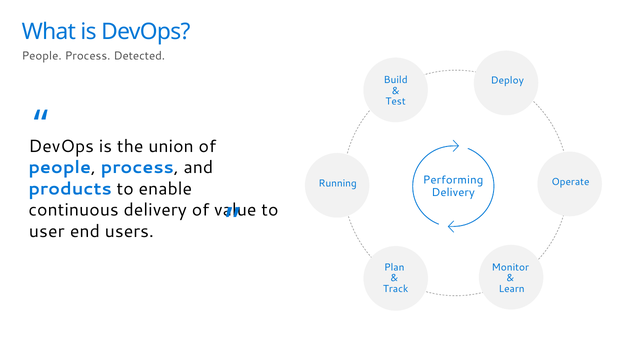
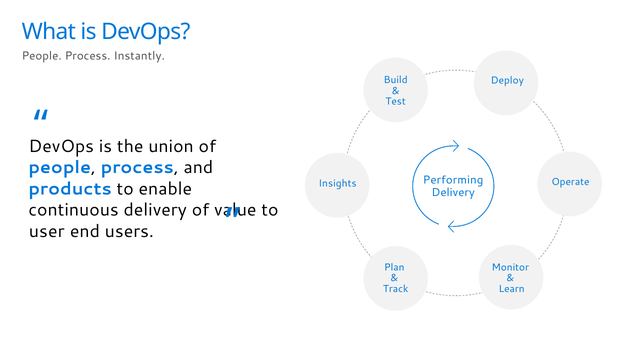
Detected: Detected -> Instantly (139, 56)
Running: Running -> Insights (338, 183)
